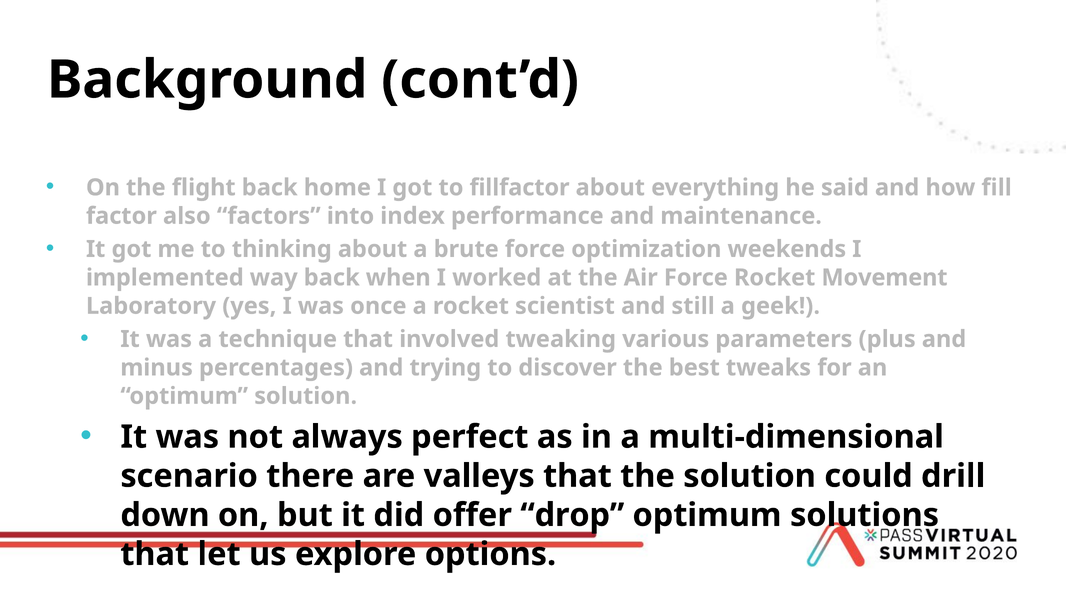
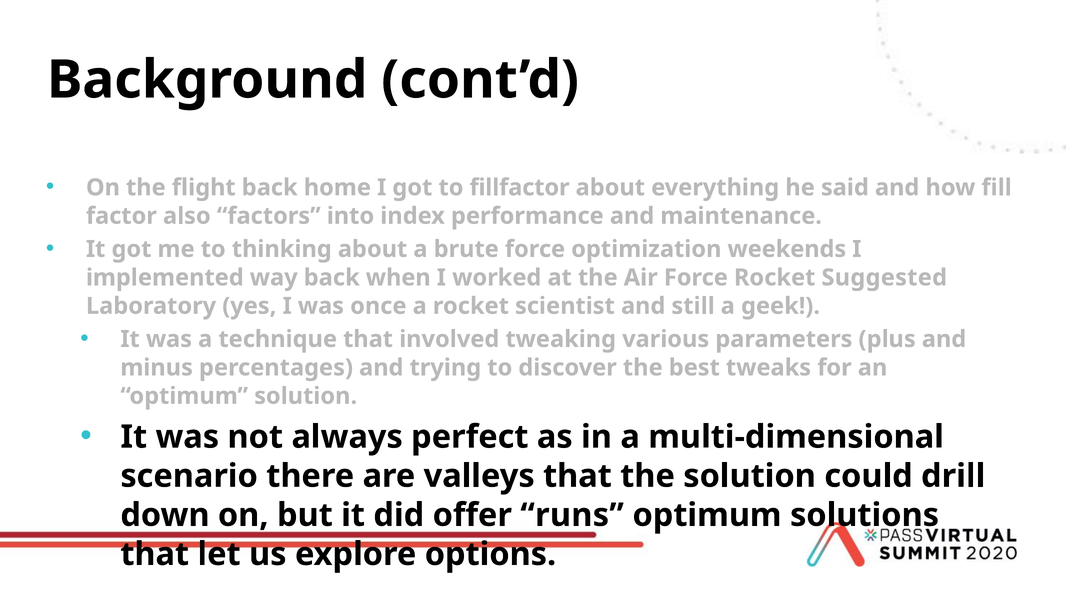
Movement: Movement -> Suggested (884, 277)
drop: drop -> runs (572, 515)
